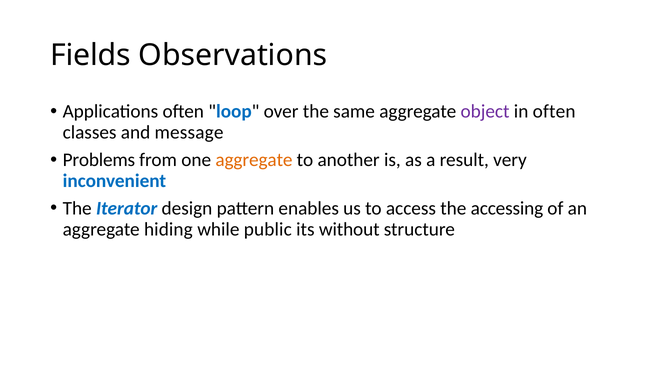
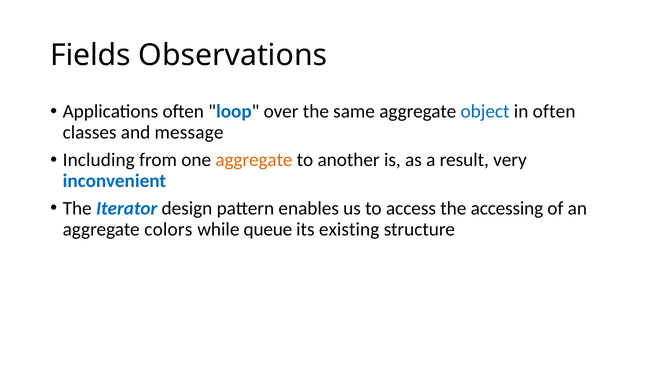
object colour: purple -> blue (485, 112)
Problems: Problems -> Including (99, 160)
hiding: hiding -> colors (168, 229)
public: public -> queue (268, 229)
without: without -> existing (349, 229)
